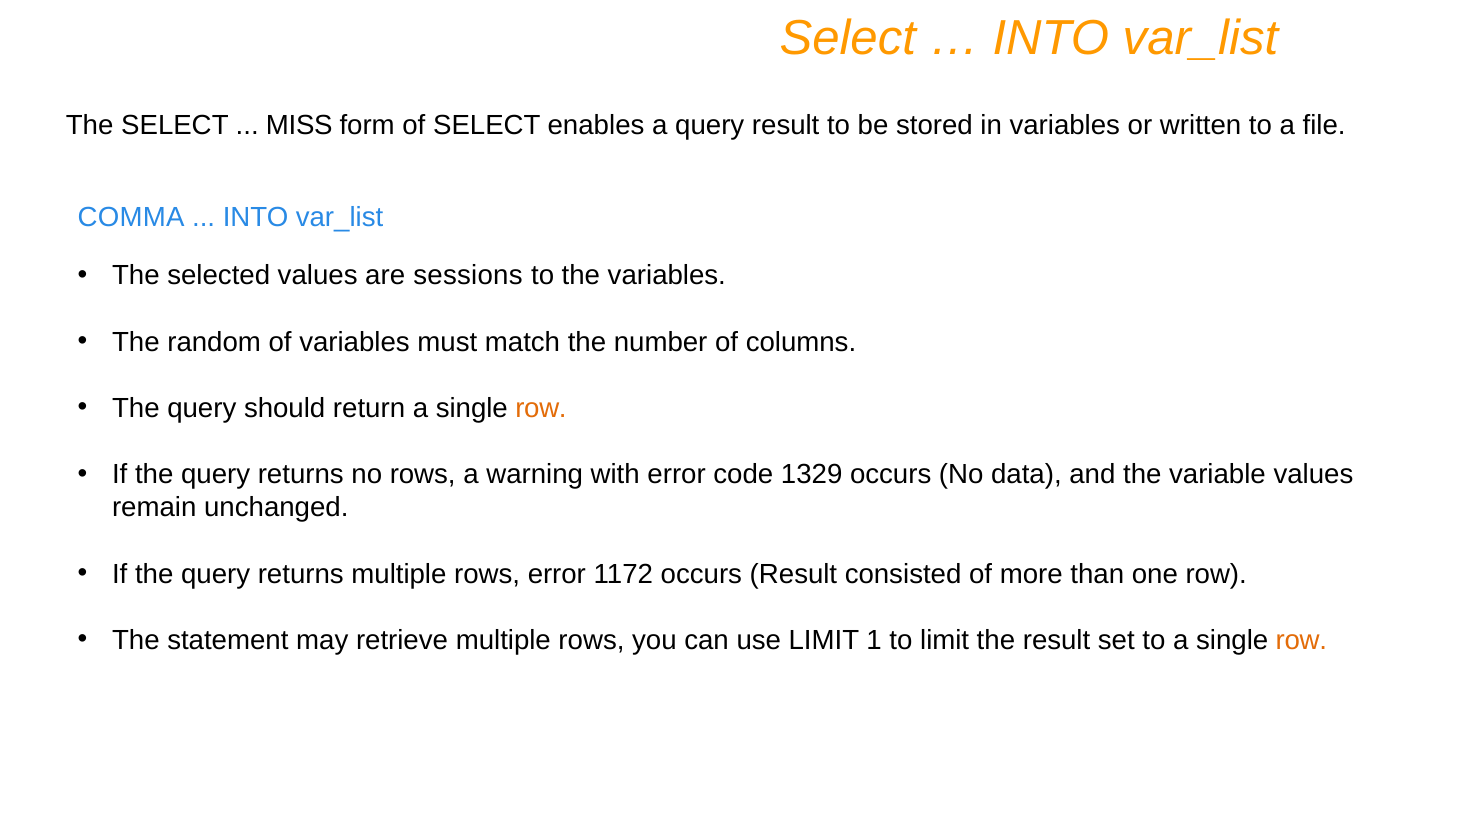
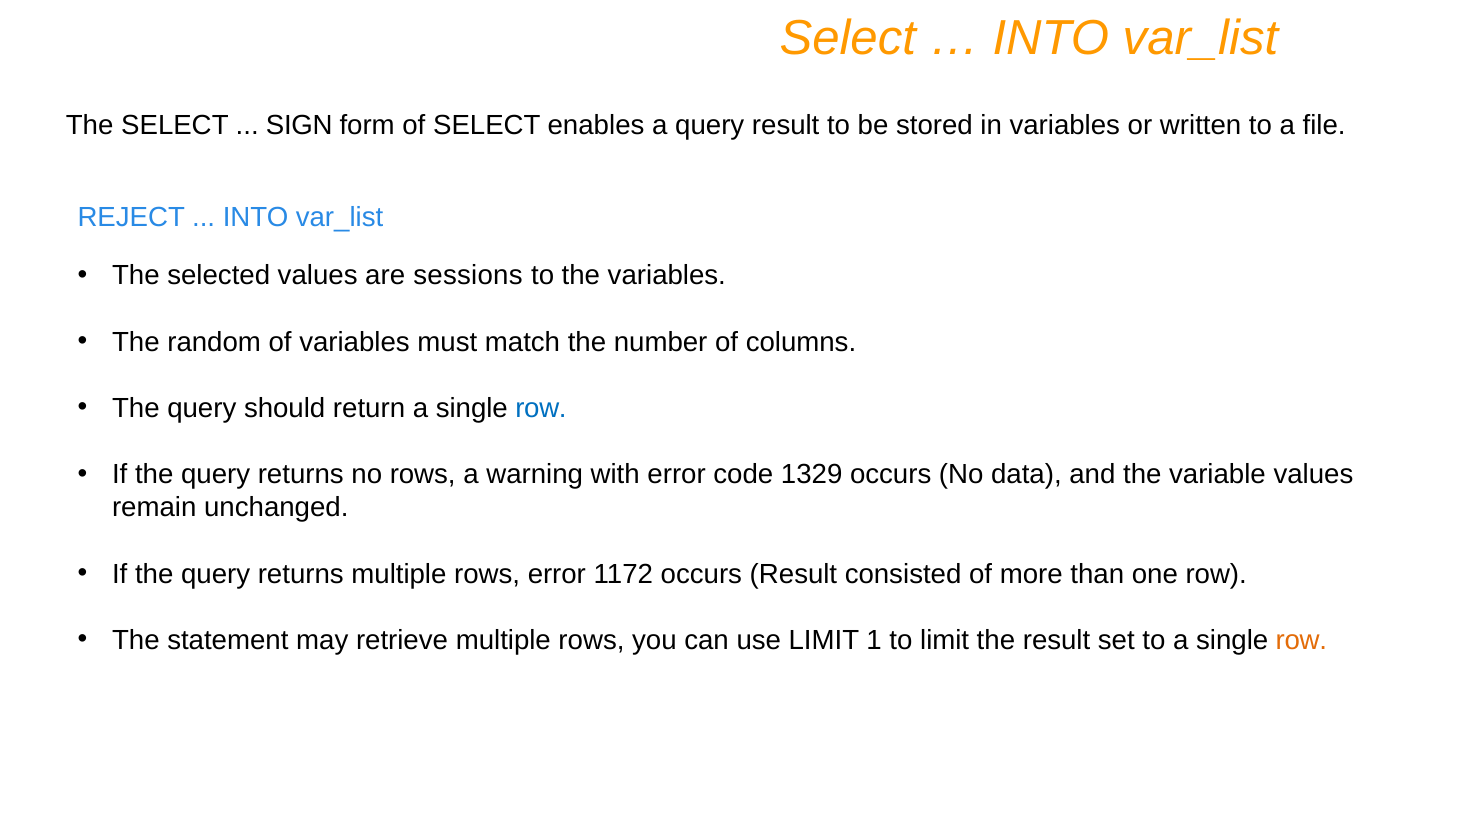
MISS: MISS -> SIGN (299, 125)
COMMA: COMMA -> REJECT (131, 217)
row colour: orange -> blue (541, 408)
